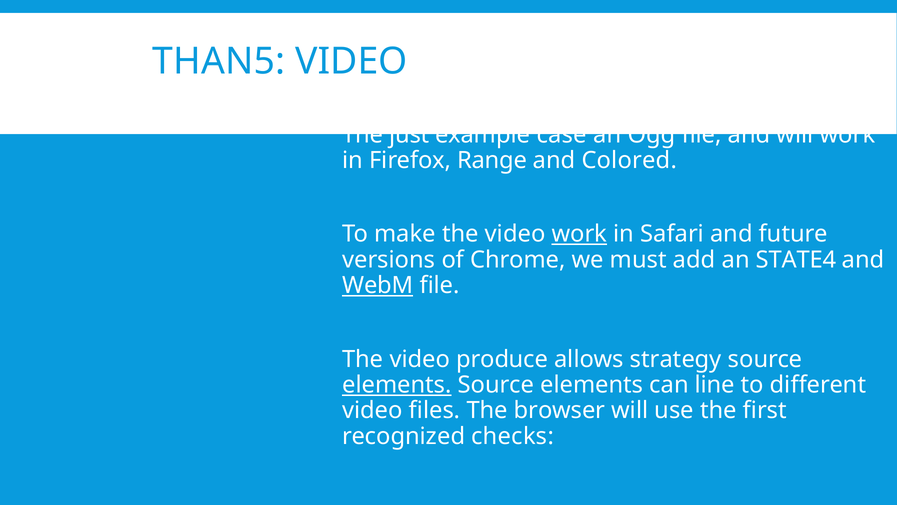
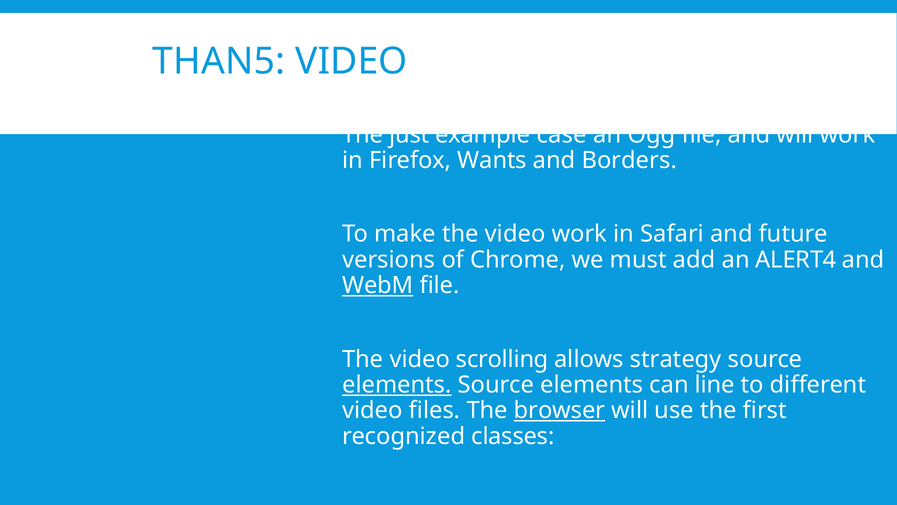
Range: Range -> Wants (492, 160)
Colored: Colored -> Borders (629, 160)
work underline: present -> none (579, 234)
STATE4: STATE4 -> ALERT4 (796, 260)
produce: produce -> scrolling (502, 359)
browser underline: none -> present (560, 410)
checks: checks -> classes (513, 436)
